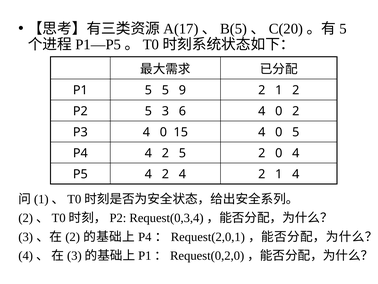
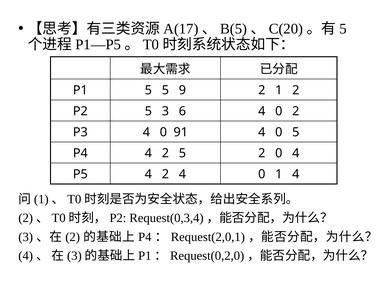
15: 15 -> 91 (181, 132)
2 4 2: 2 -> 0 (262, 174)
